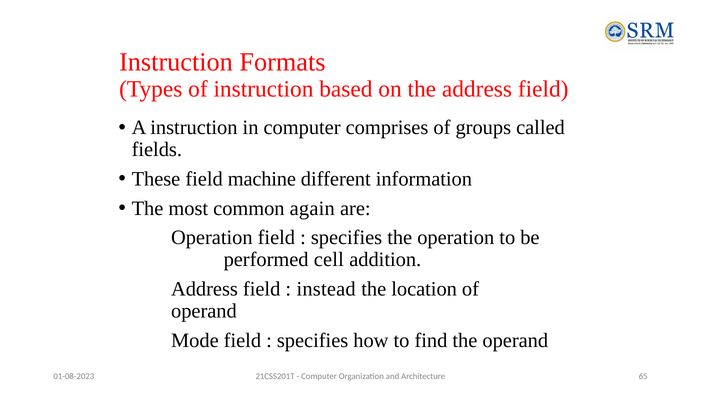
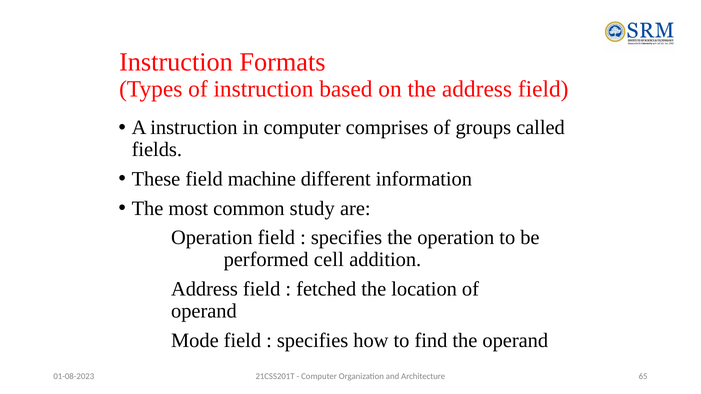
again: again -> study (312, 208)
instead: instead -> fetched (326, 289)
